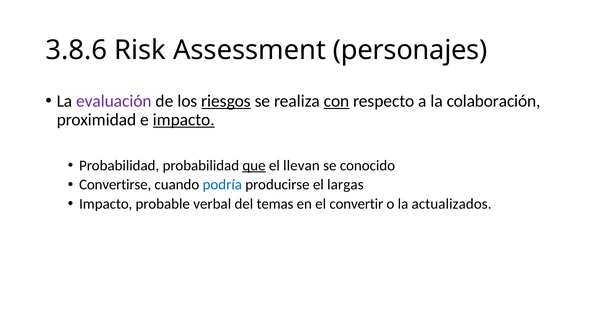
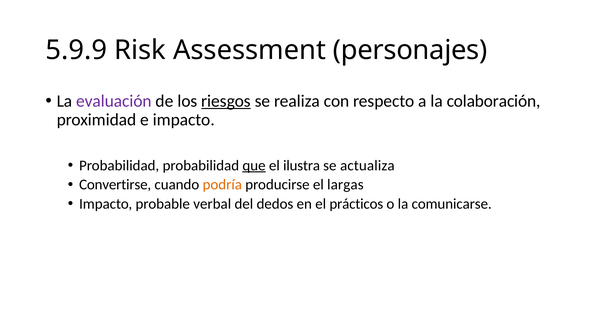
3.8.6: 3.8.6 -> 5.9.9 (76, 50)
con underline: present -> none (336, 101)
impacto underline: present -> none (184, 120)
llevan: llevan -> ilustra (302, 165)
conocido: conocido -> actualiza (367, 165)
podría colour: blue -> orange (222, 185)
temas: temas -> dedos (275, 204)
convertir: convertir -> prácticos (356, 204)
actualizados: actualizados -> comunicarse (452, 204)
